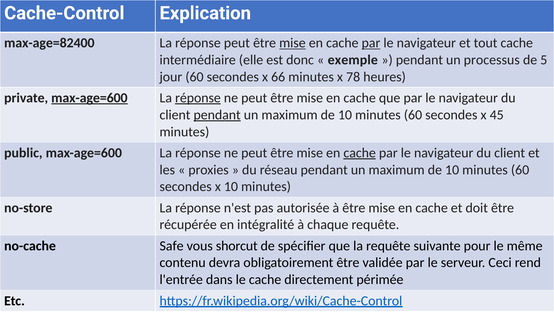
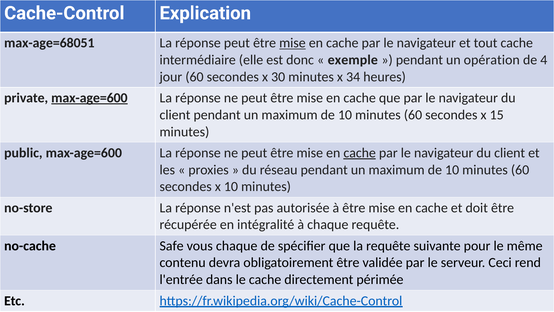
max-age=82400: max-age=82400 -> max-age=68051 (49, 43)
par underline: present -> none (371, 43)
processus: processus -> opération (492, 60)
5: 5 -> 4 (544, 60)
66: 66 -> 30 (278, 77)
78: 78 -> 34 (353, 77)
réponse underline: present -> none (198, 98)
pendant underline: present -> none (217, 115)
45: 45 -> 15 (497, 115)
vous shorcut: shorcut -> chaque (237, 246)
